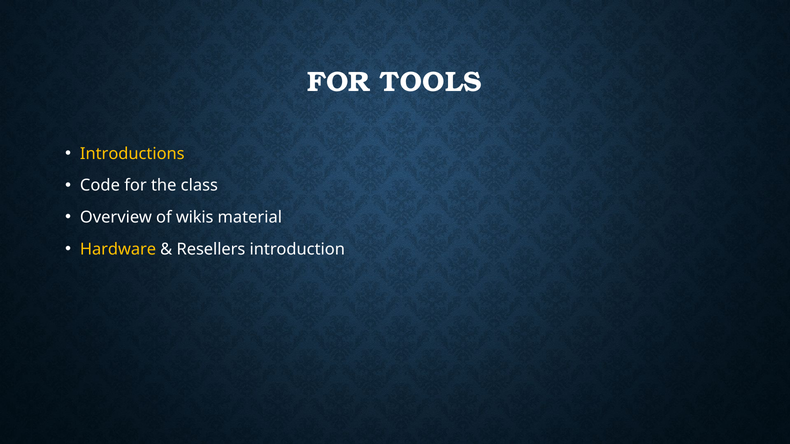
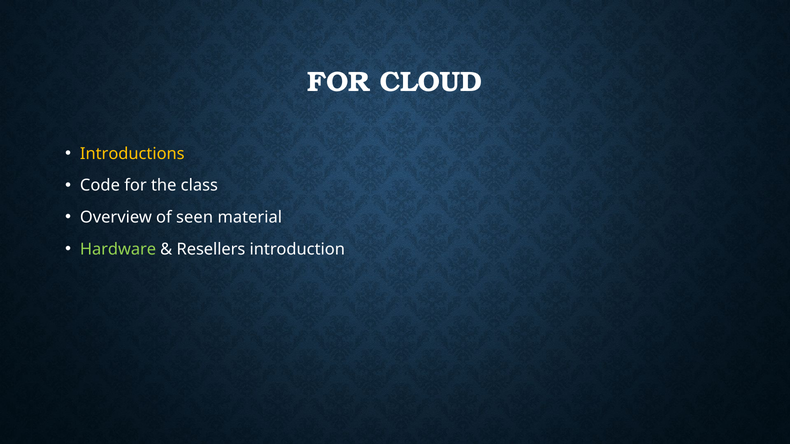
TOOLS: TOOLS -> CLOUD (431, 82)
wikis: wikis -> seen (195, 218)
Hardware colour: yellow -> light green (118, 250)
